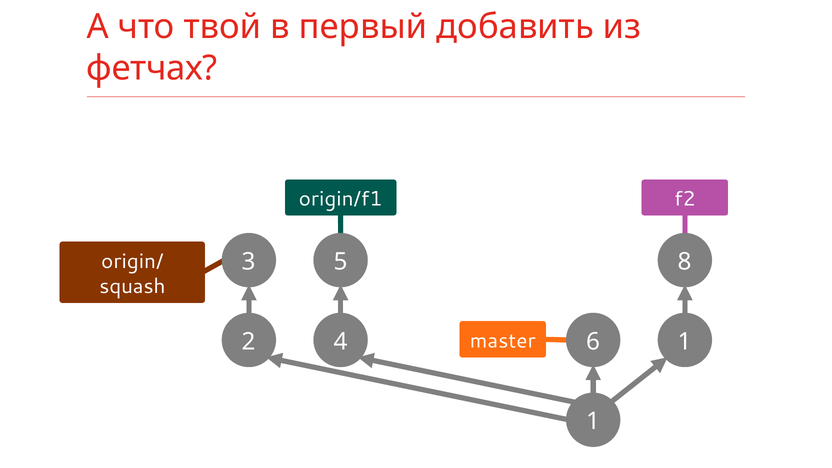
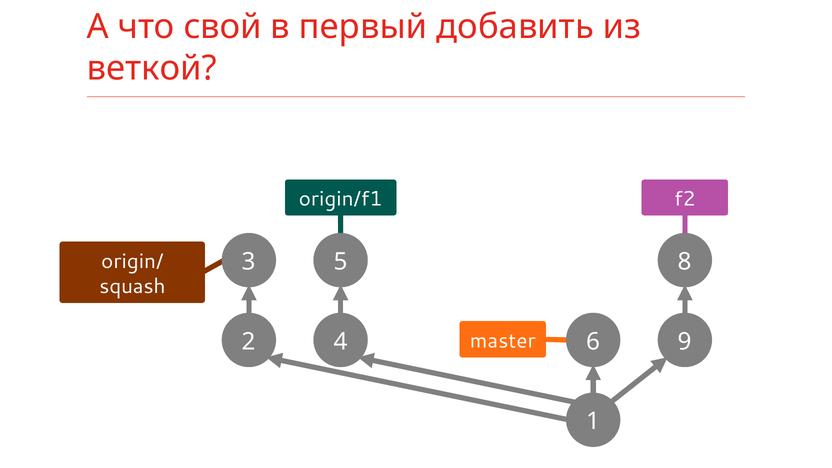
твой: твой -> свой (223, 27)
фетчах: фетчах -> веткой (152, 68)
master 1: 1 -> 9 (685, 342)
